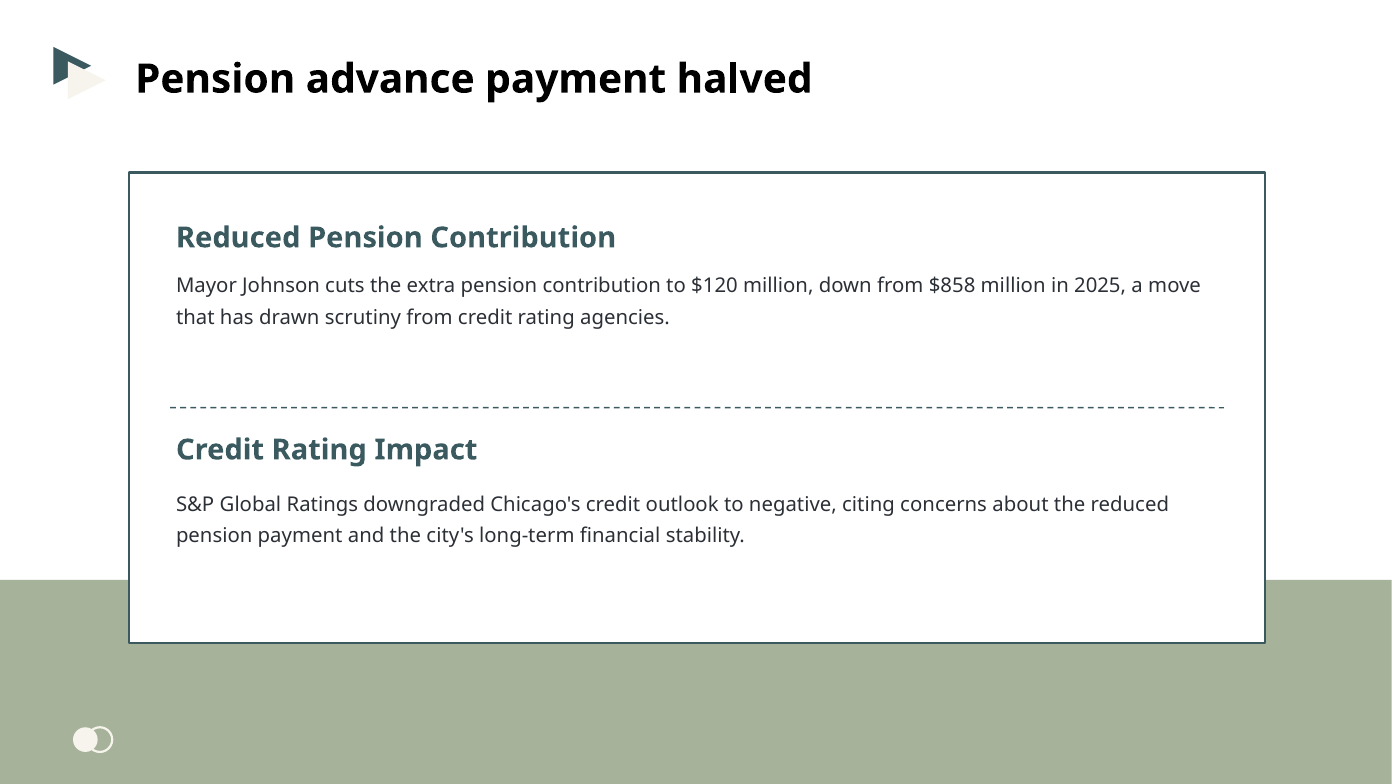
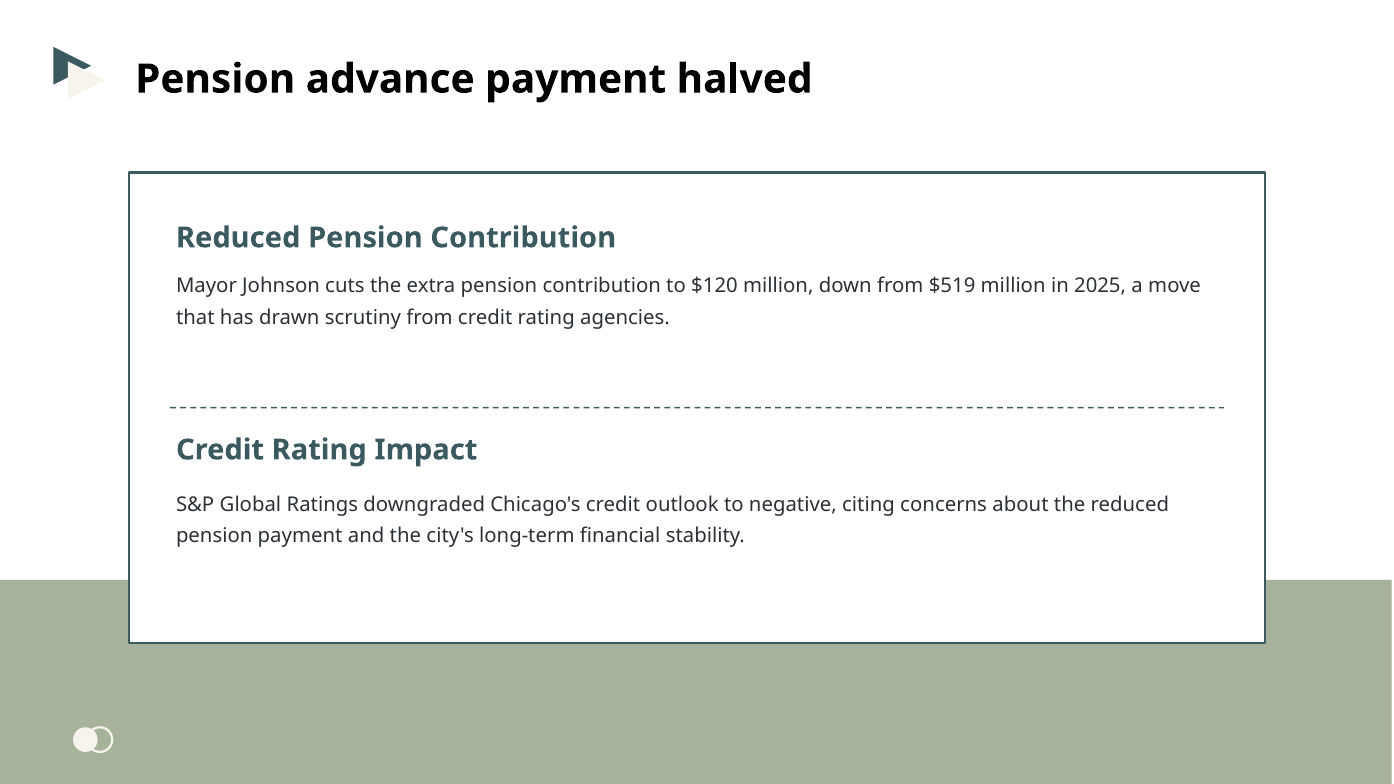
$858: $858 -> $519 (952, 286)
